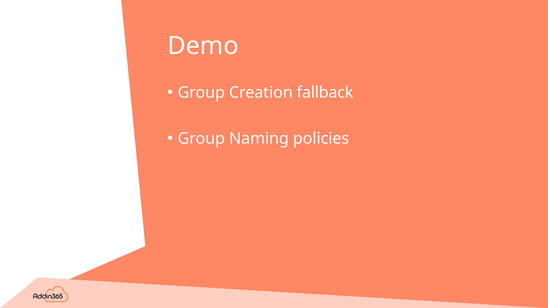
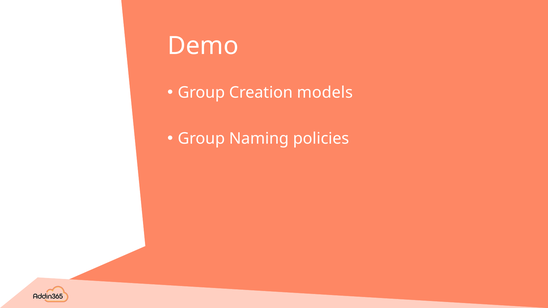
fallback: fallback -> models (325, 93)
